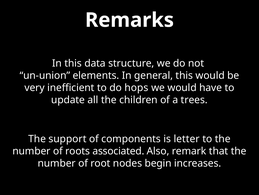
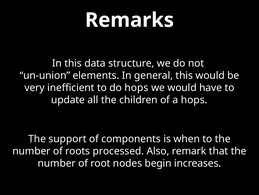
a trees: trees -> hops (194, 100)
letter: letter -> when (187, 138)
associated: associated -> processed (118, 151)
